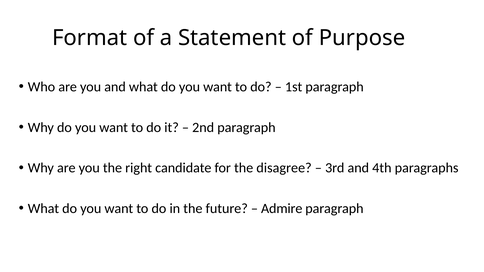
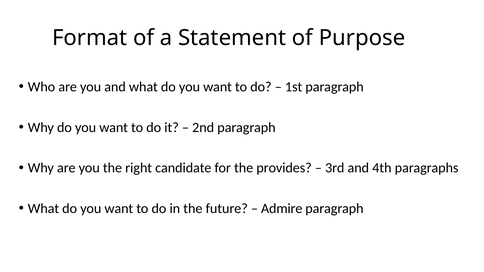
disagree: disagree -> provides (284, 168)
